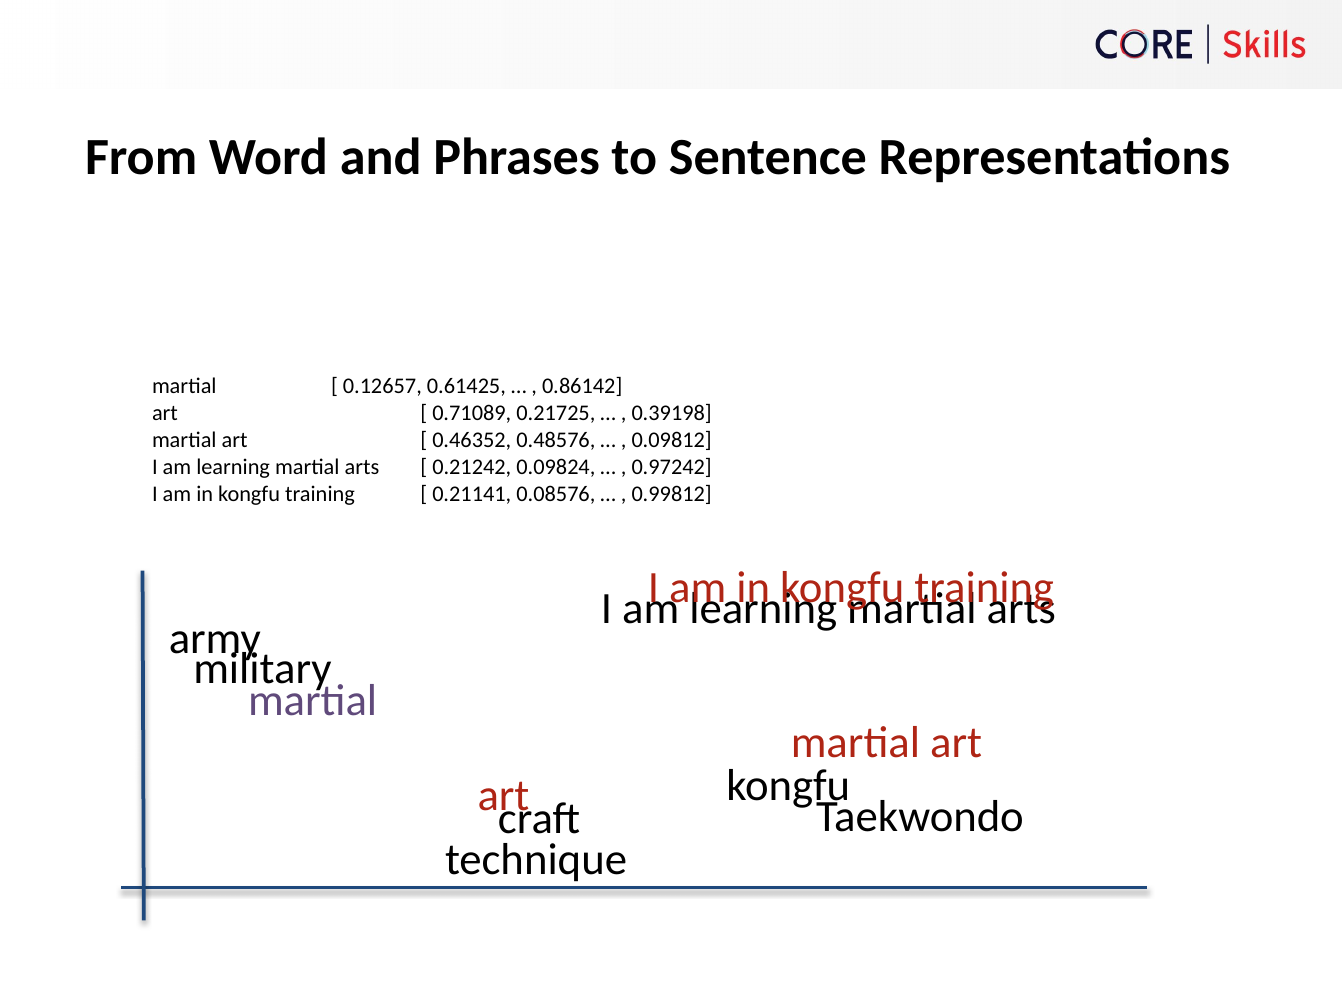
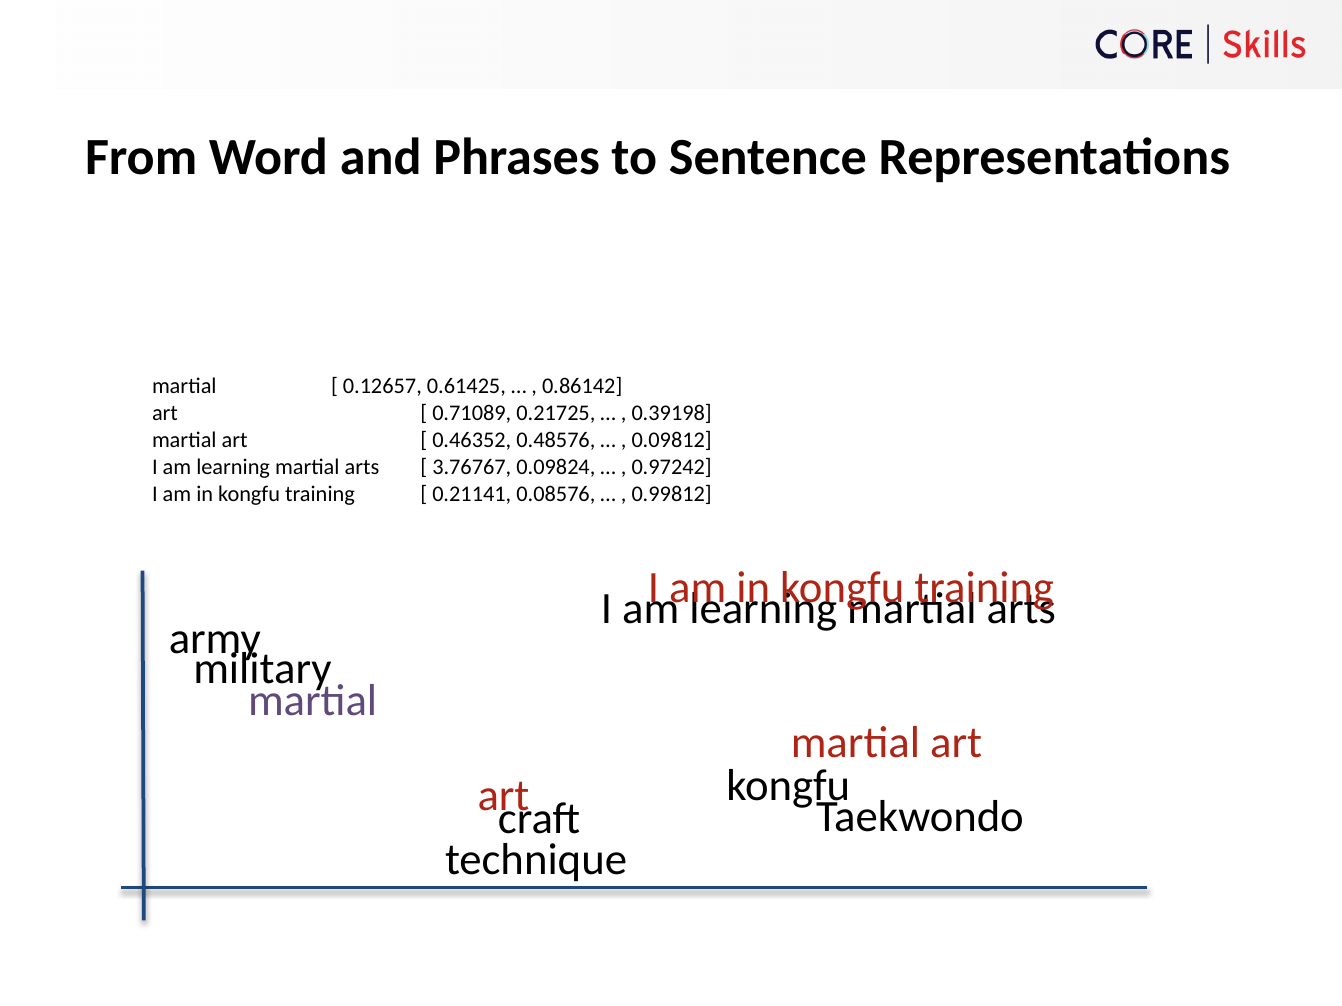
0.21242: 0.21242 -> 3.76767 (472, 467)
